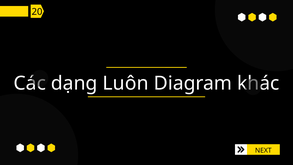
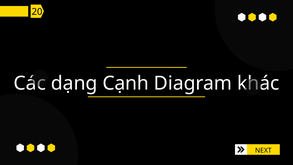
Luôn: Luôn -> Cạnh (126, 83)
